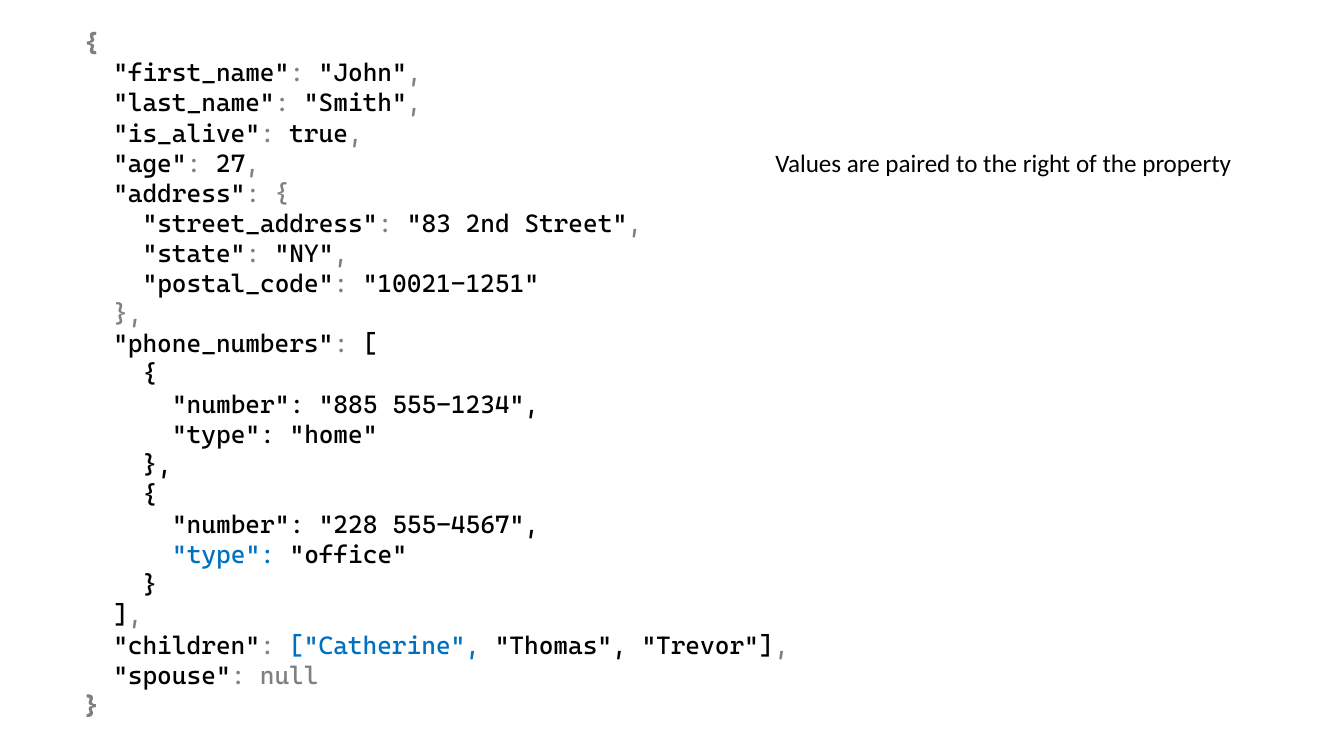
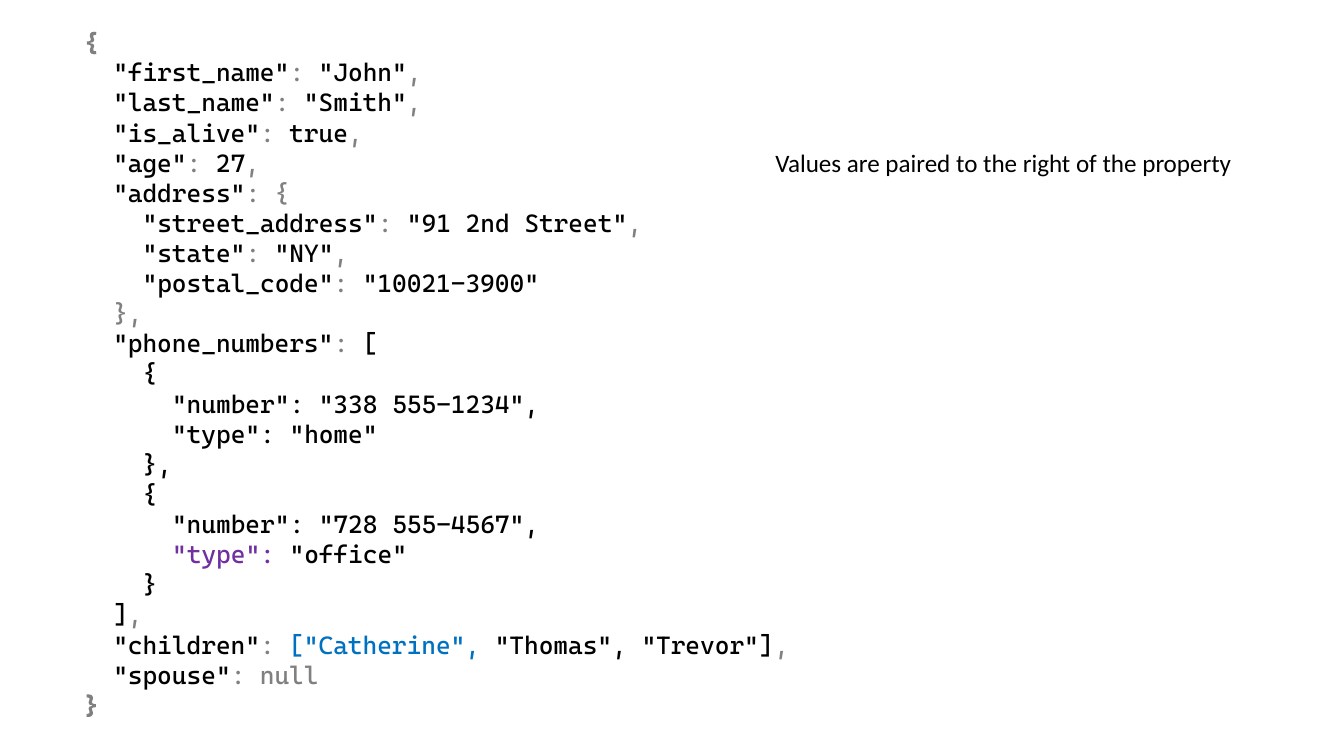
83: 83 -> 91 (429, 224)
10021-1251: 10021-1251 -> 10021-3900 (451, 284)
885: 885 -> 338 (348, 405)
228: 228 -> 728 (348, 525)
type colour: blue -> purple (224, 555)
